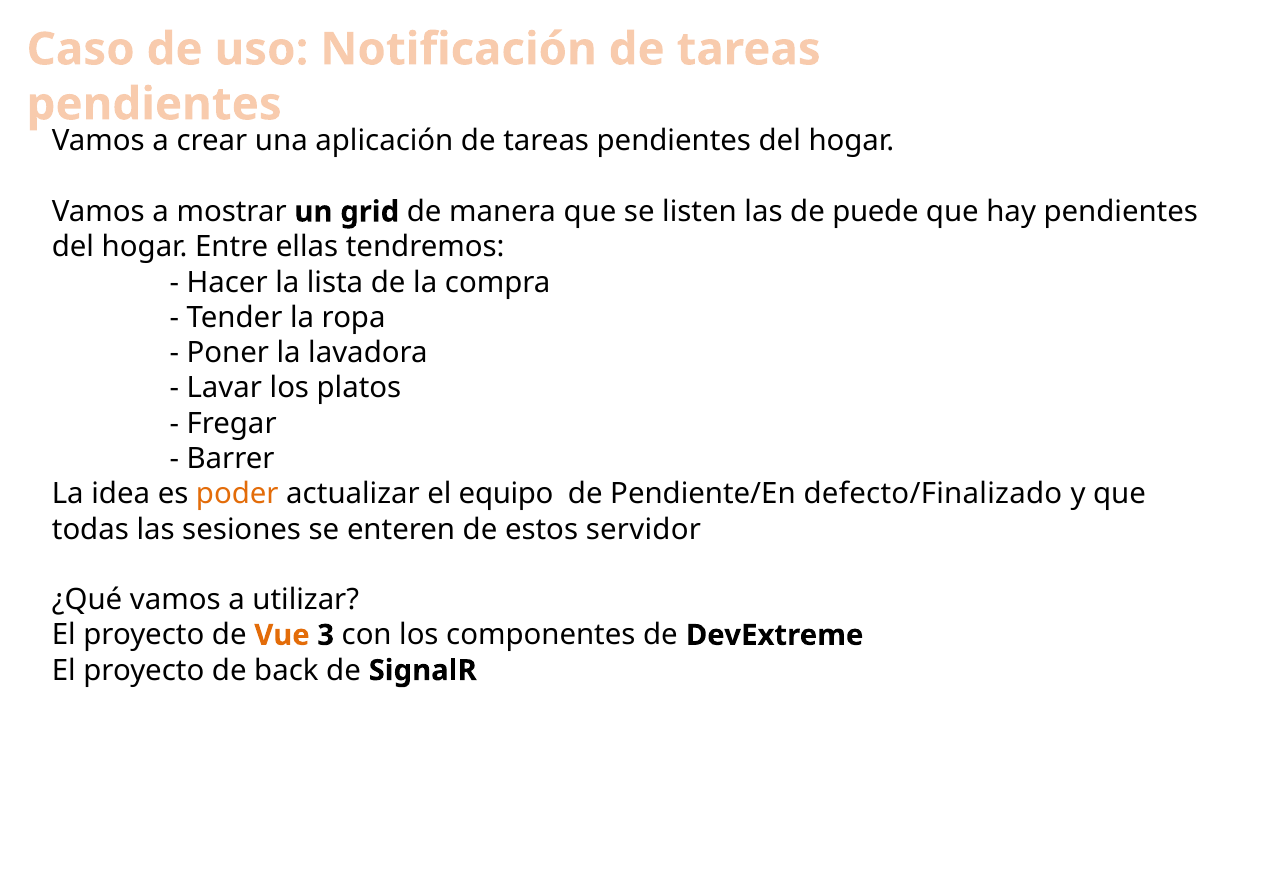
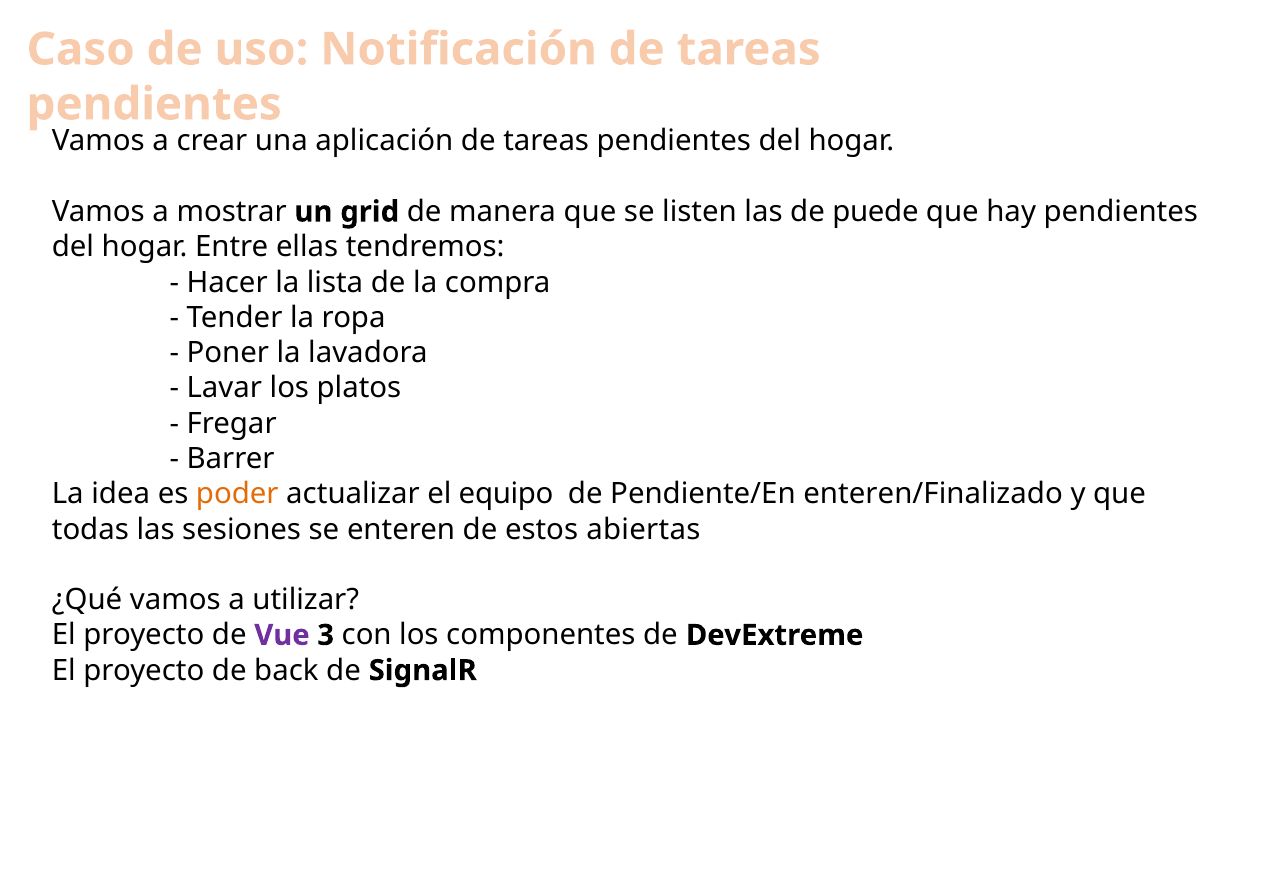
defecto/Finalizado: defecto/Finalizado -> enteren/Finalizado (933, 494)
servidor: servidor -> abiertas (643, 529)
Vue colour: orange -> purple (282, 635)
